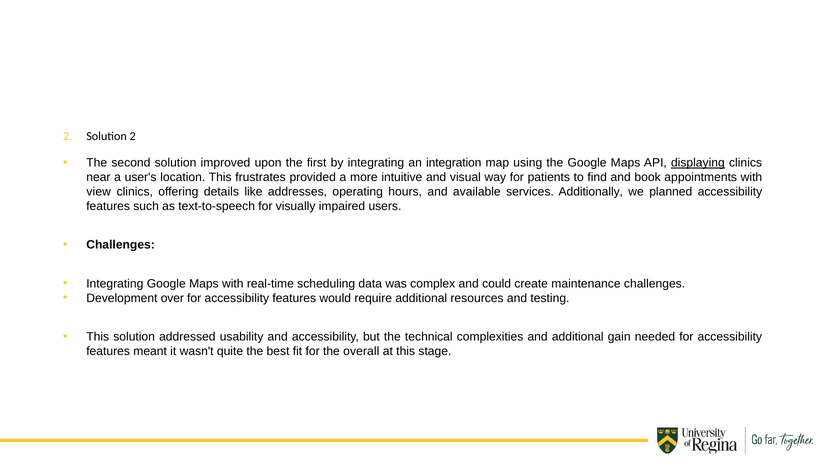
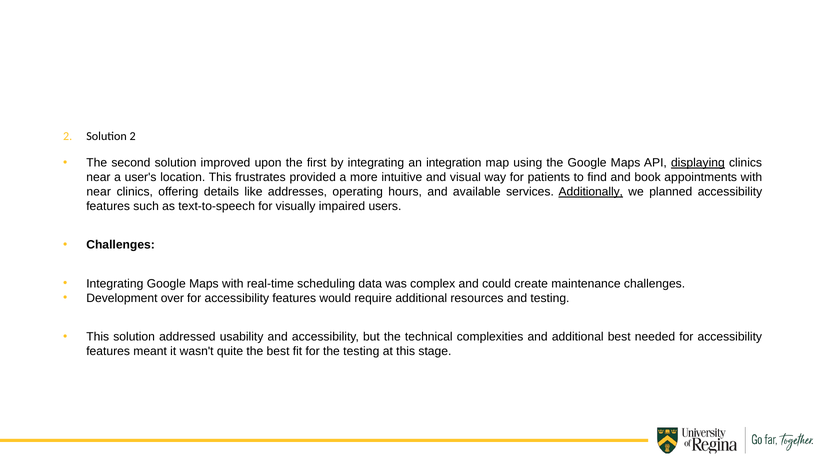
view: view -> near (99, 192)
Additionally underline: none -> present (591, 192)
additional gain: gain -> best (619, 337)
the overall: overall -> testing (361, 351)
